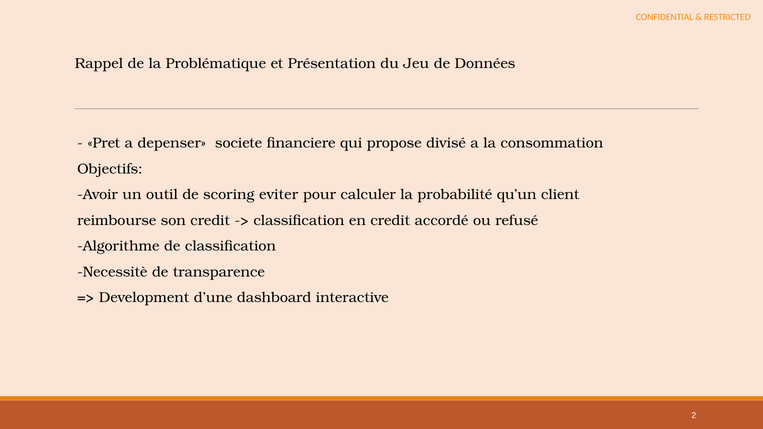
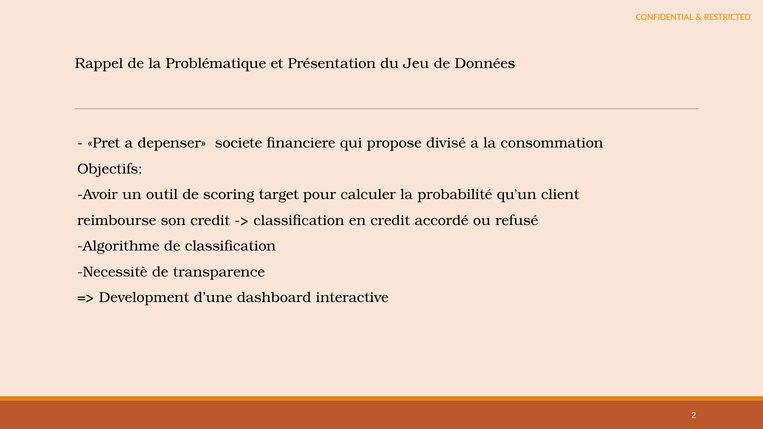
eviter: eviter -> target (279, 195)
